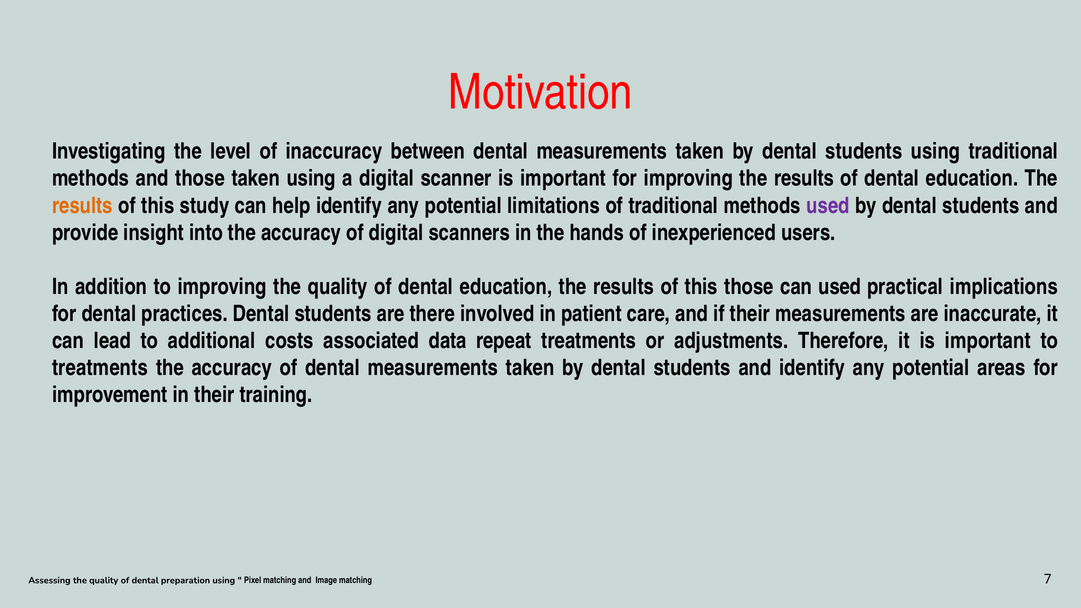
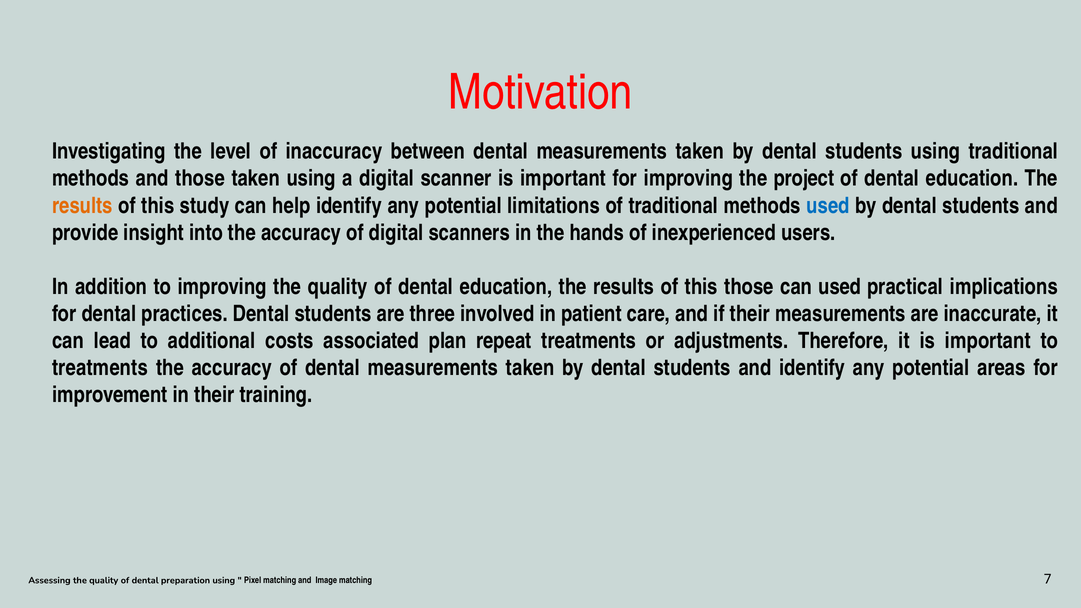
improving the results: results -> project (804, 179)
used colour: purple -> blue (828, 206)
there: there -> three (432, 314)
data: data -> plan (448, 341)
